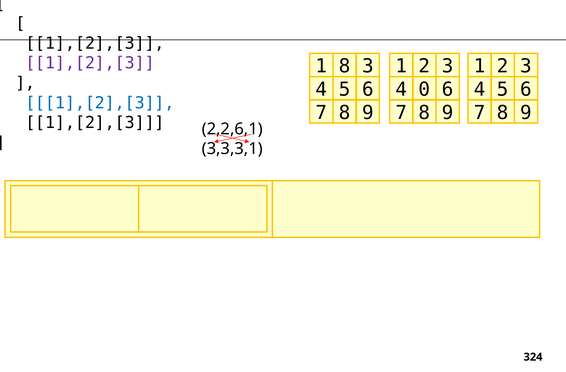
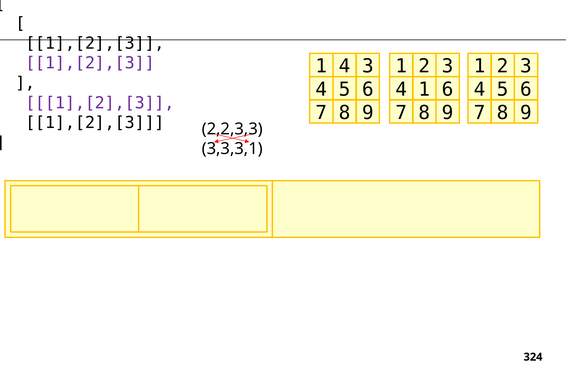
1 8: 8 -> 4 (345, 66)
4 0: 0 -> 1 (424, 89)
1],[2],[3 colour: blue -> purple (100, 103)
2,2,6,1: 2,2,6,1 -> 2,2,3,3 (232, 129)
